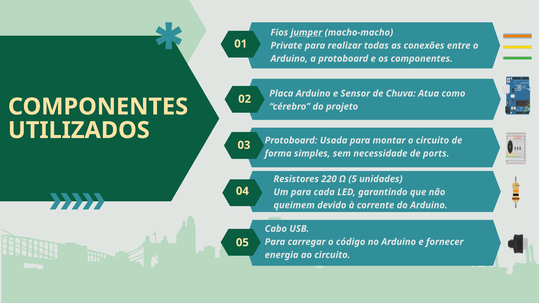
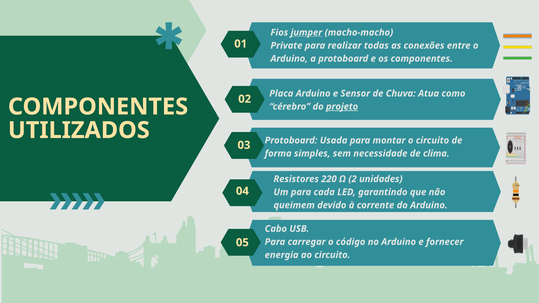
projeto underline: none -> present (342, 107)
ports: ports -> clima (436, 154)
5: 5 -> 2 (353, 179)
